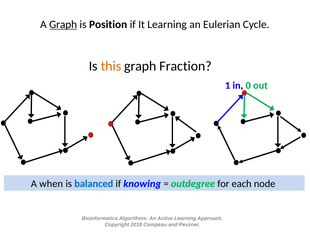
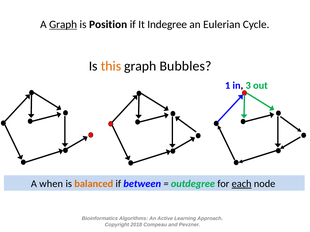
It Learning: Learning -> Indegree (167, 25)
Fraction: Fraction -> Bubbles (185, 66)
0: 0 -> 3 (248, 86)
balanced colour: blue -> orange (94, 184)
knowing: knowing -> between (142, 184)
each underline: none -> present (242, 184)
